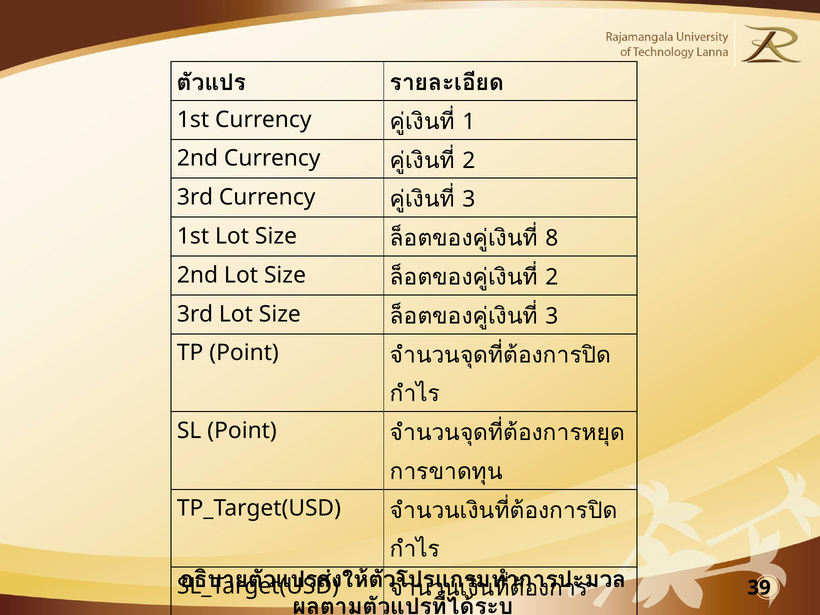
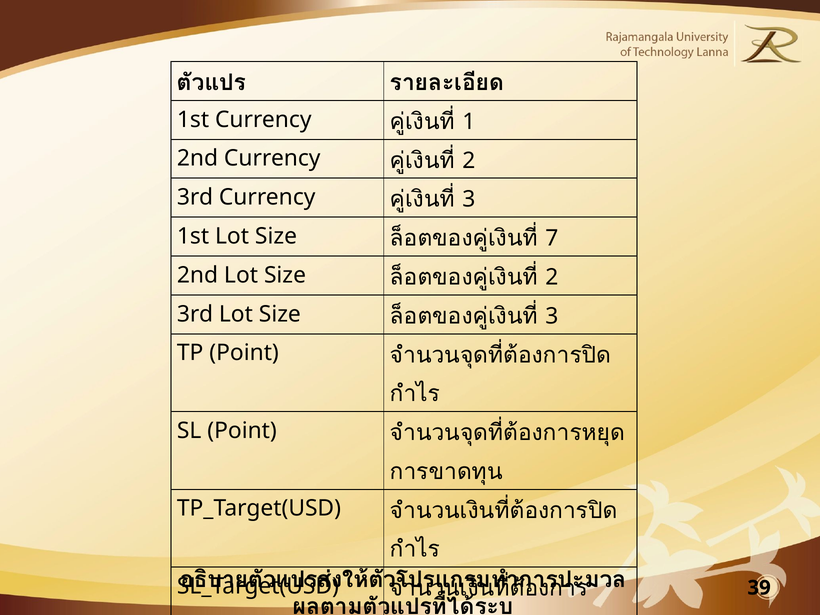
8: 8 -> 7 (552, 238)
